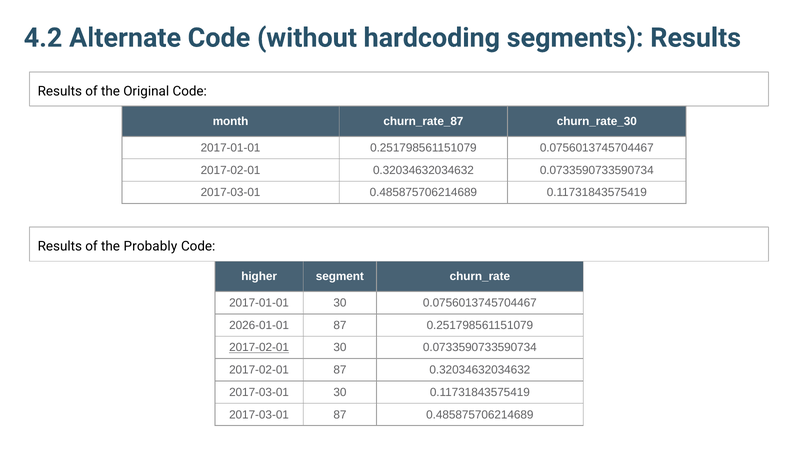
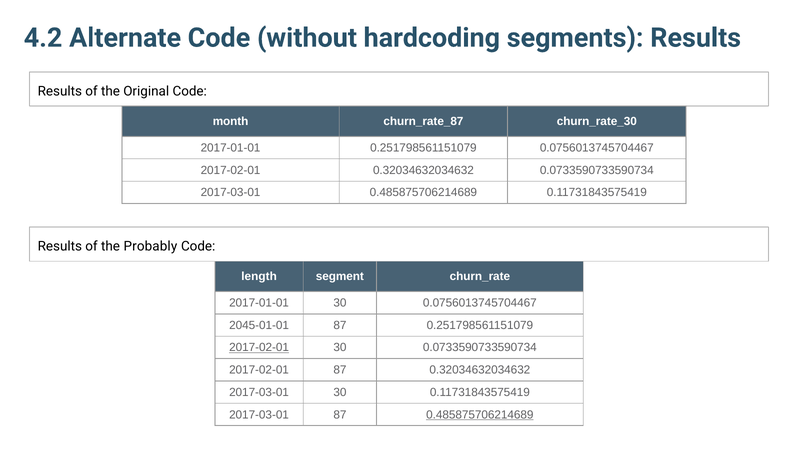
higher: higher -> length (259, 277)
2026-01-01: 2026-01-01 -> 2045-01-01 (259, 326)
0.485875706214689 underline: none -> present (480, 415)
